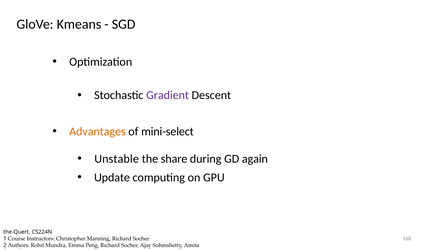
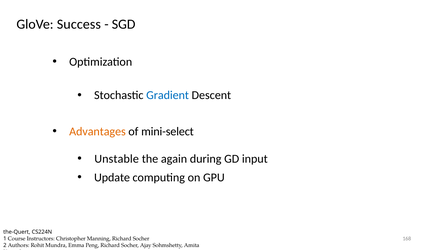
Kmeans: Kmeans -> Success (79, 24)
Gradient colour: purple -> blue (168, 95)
share: share -> again (174, 159)
again: again -> input (255, 159)
